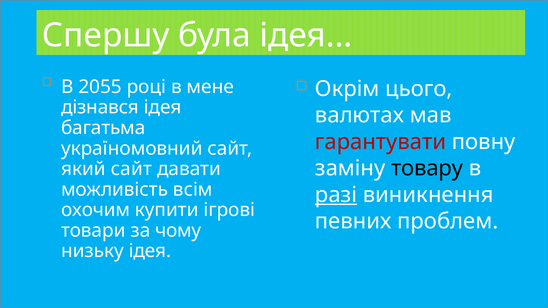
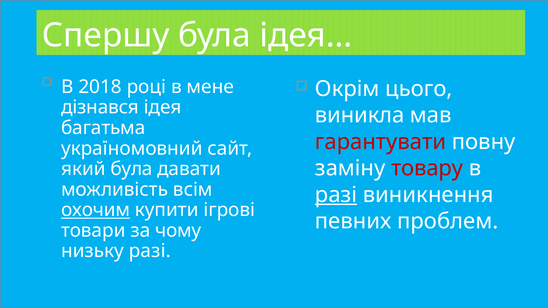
2055: 2055 -> 2018 (100, 87)
валютах: валютах -> виникла (360, 115)
товару colour: black -> red (427, 169)
який сайт: сайт -> була (131, 169)
охочим underline: none -> present (96, 210)
низьку ідея: ідея -> разі (150, 251)
